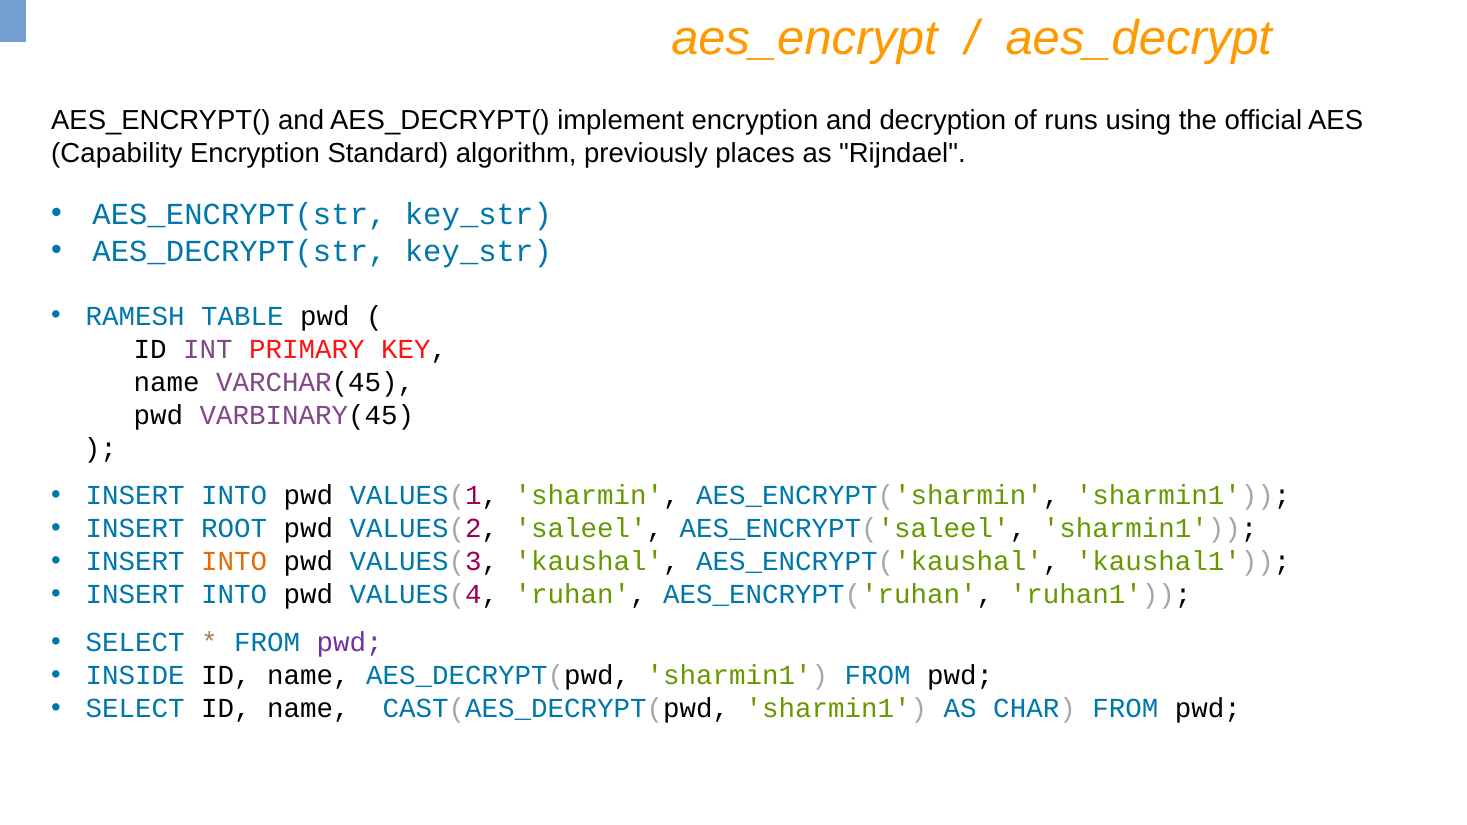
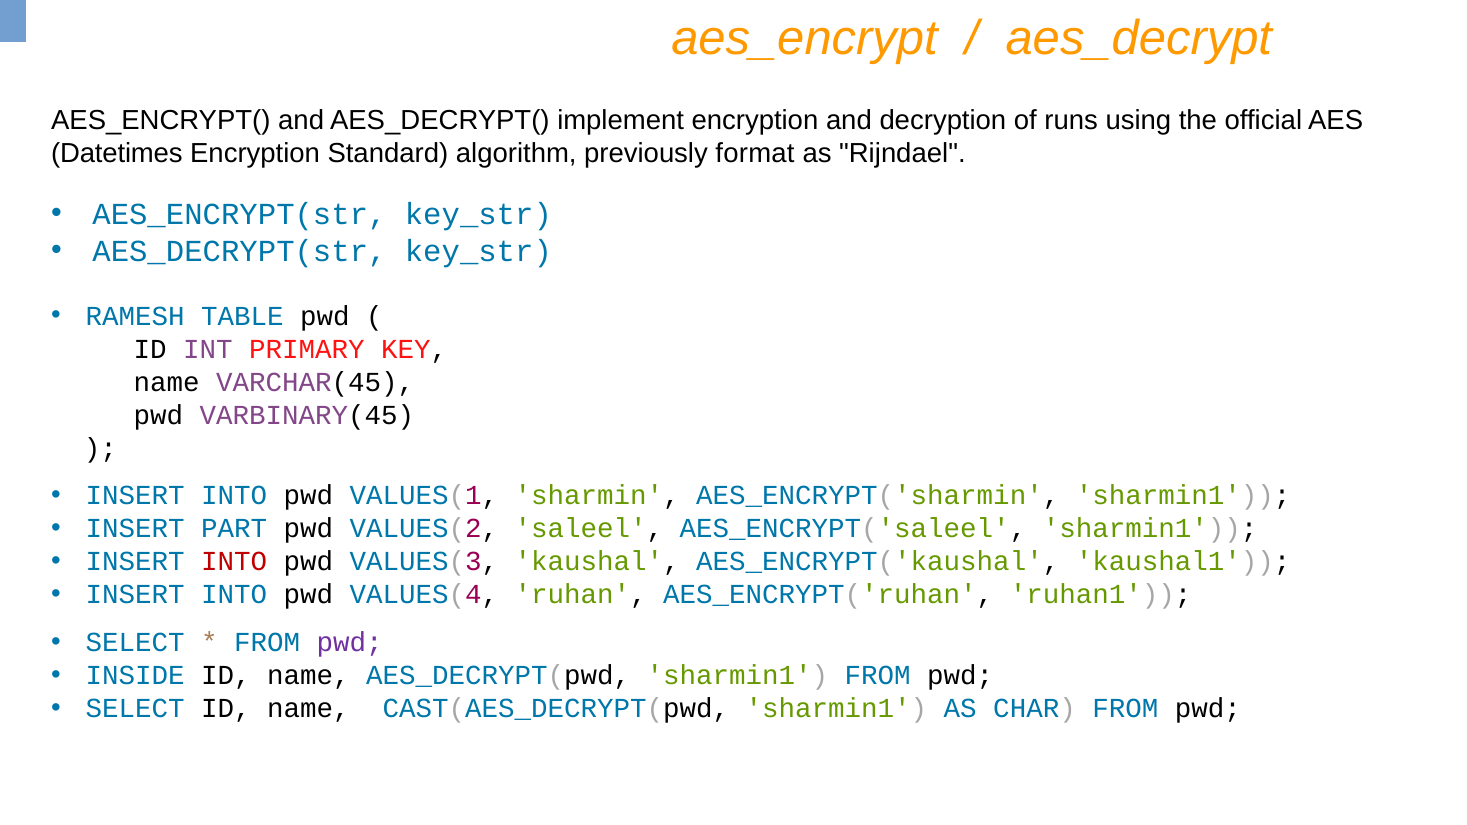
Capability: Capability -> Datetimes (117, 153)
places: places -> format (755, 153)
ROOT: ROOT -> PART (234, 529)
INTO colour: orange -> red (234, 562)
